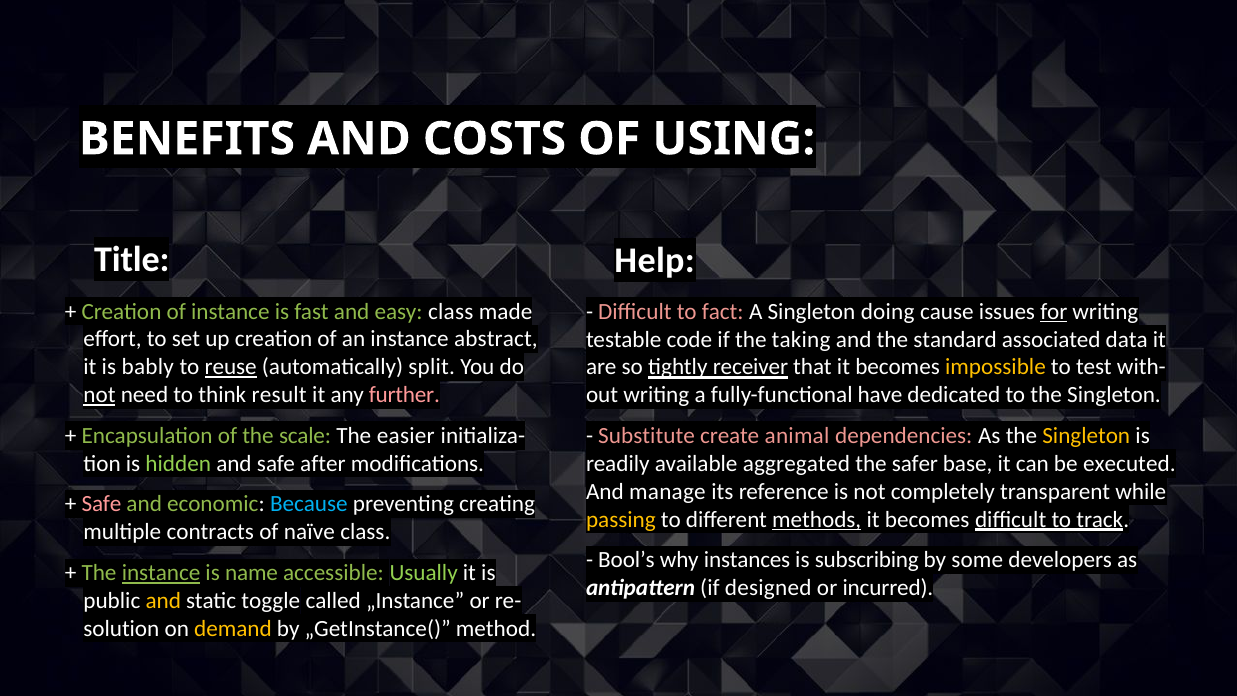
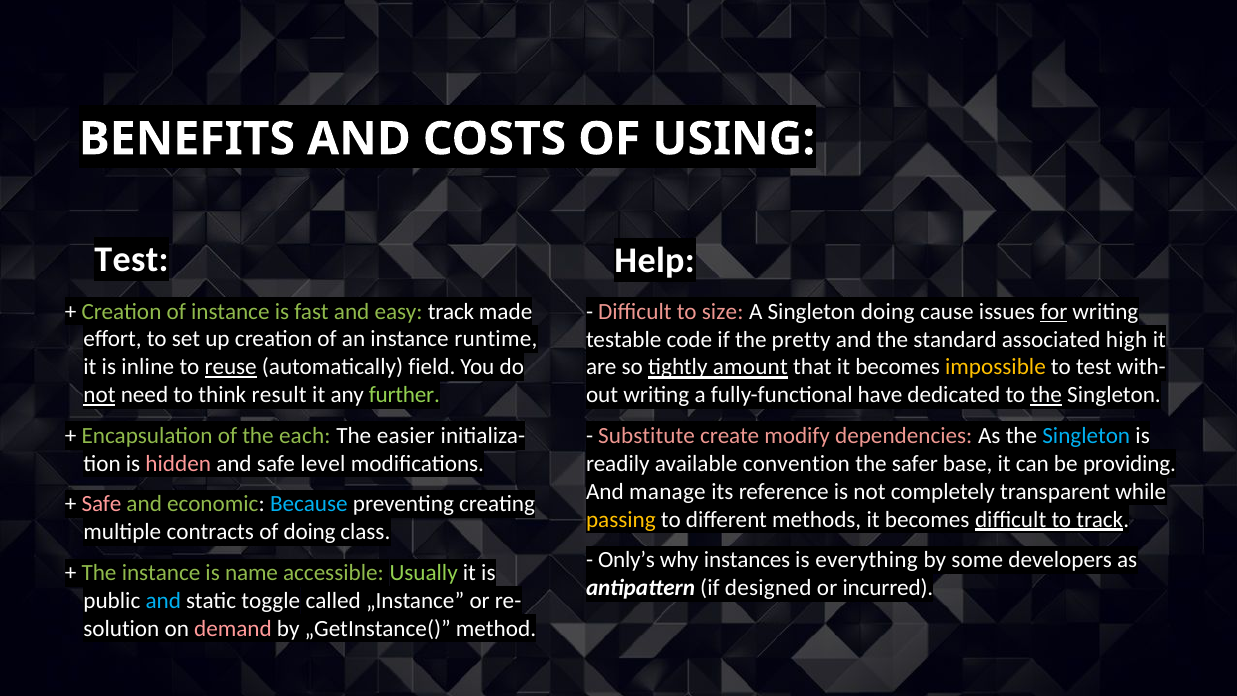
Title: Title -> Test (132, 260)
easy class: class -> track (451, 311)
fact: fact -> size (723, 312)
abstract: abstract -> runtime (496, 339)
taking: taking -> pretty (801, 339)
data: data -> high (1127, 339)
bably: bably -> inline (148, 367)
split: split -> field (432, 367)
receiver: receiver -> amount (750, 367)
further colour: pink -> light green (404, 395)
the underline: none -> present (1046, 395)
scale: scale -> each (305, 436)
animal: animal -> modify (797, 436)
Singleton colour: yellow -> light blue (1086, 436)
hidden colour: light green -> pink (178, 463)
after: after -> level (323, 463)
aggregated: aggregated -> convention (796, 464)
executed: executed -> providing (1129, 464)
methods underline: present -> none (817, 519)
of naïve: naïve -> doing (310, 532)
Bool’s: Bool’s -> Only’s (627, 560)
subscribing: subscribing -> everything (867, 560)
instance underline: present -> none (161, 573)
and colour: yellow -> light blue (163, 601)
demand colour: yellow -> pink (233, 628)
